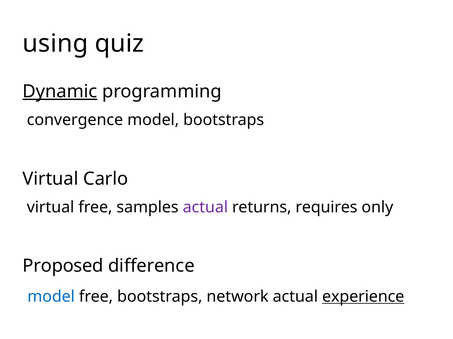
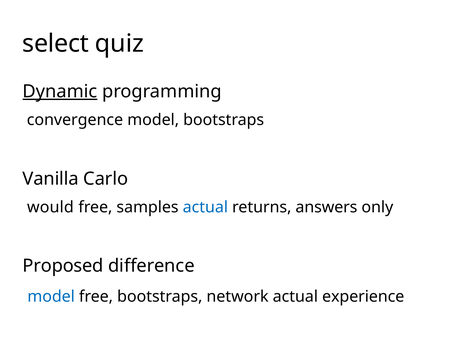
using: using -> select (56, 44)
Virtual: Virtual -> Vanilla (51, 179)
virtual: virtual -> would (50, 208)
actual colour: purple -> blue (205, 208)
requires: requires -> answers (326, 208)
experience underline: present -> none (363, 297)
